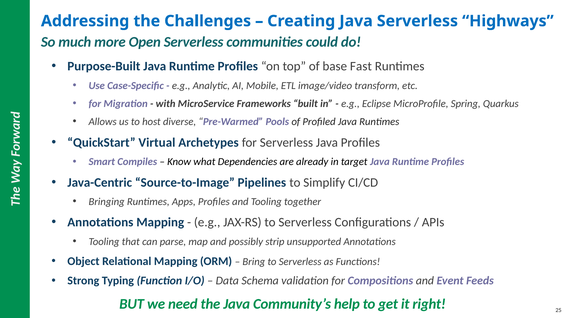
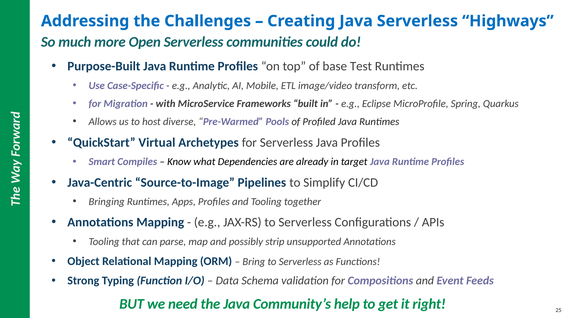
Fast: Fast -> Test (361, 66)
